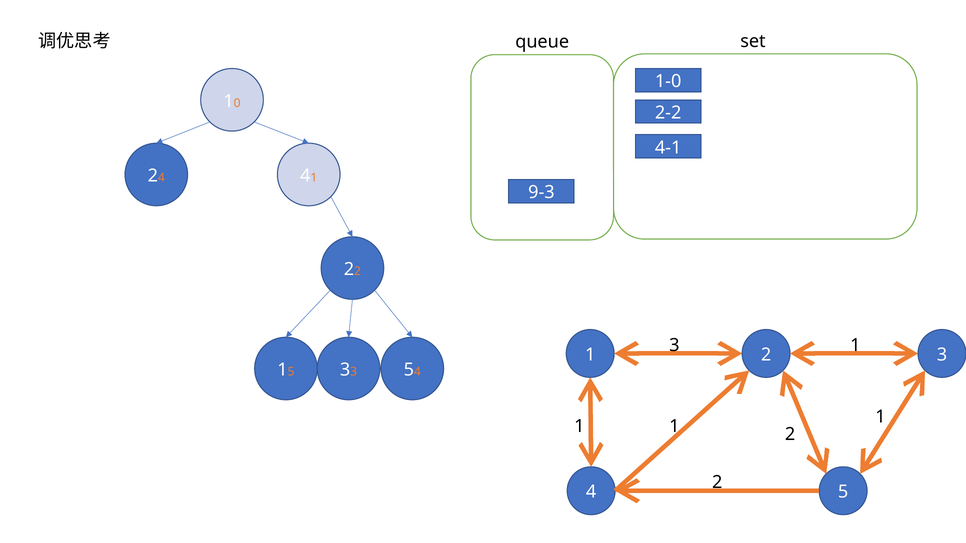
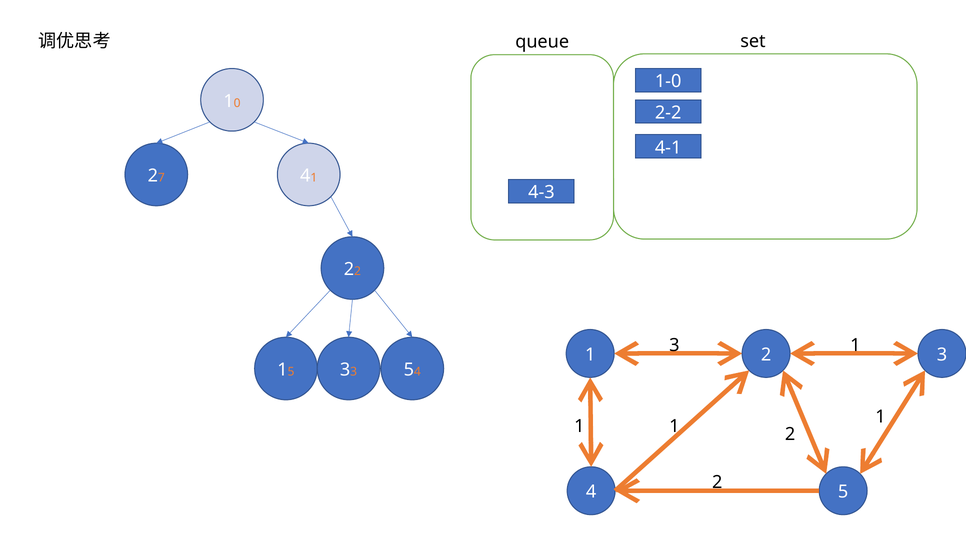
2 4: 4 -> 7 (161, 178)
9-3: 9-3 -> 4-3 (541, 192)
